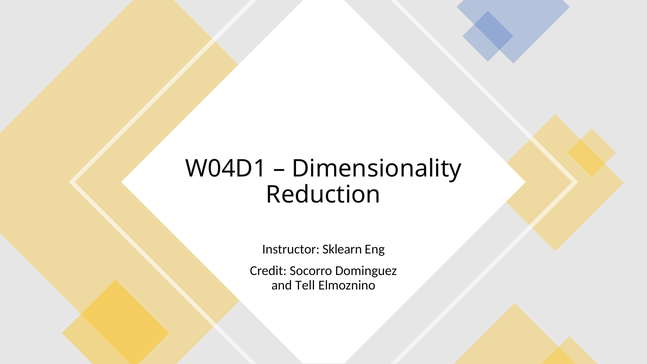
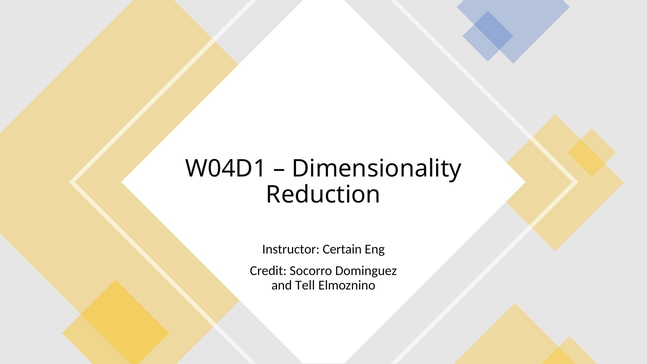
Sklearn: Sklearn -> Certain (342, 249)
